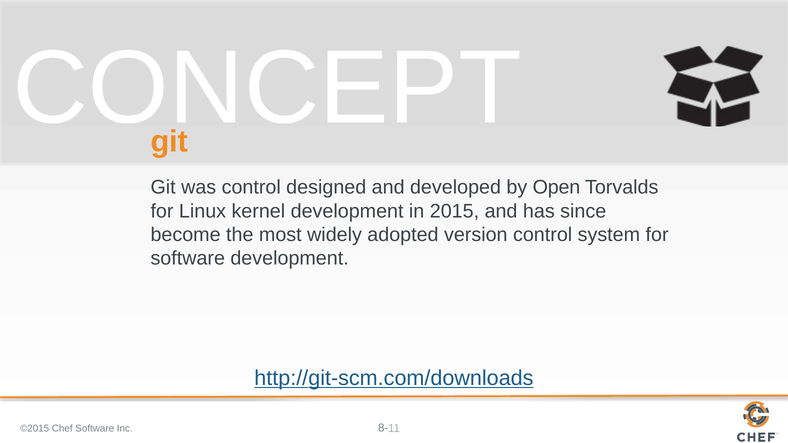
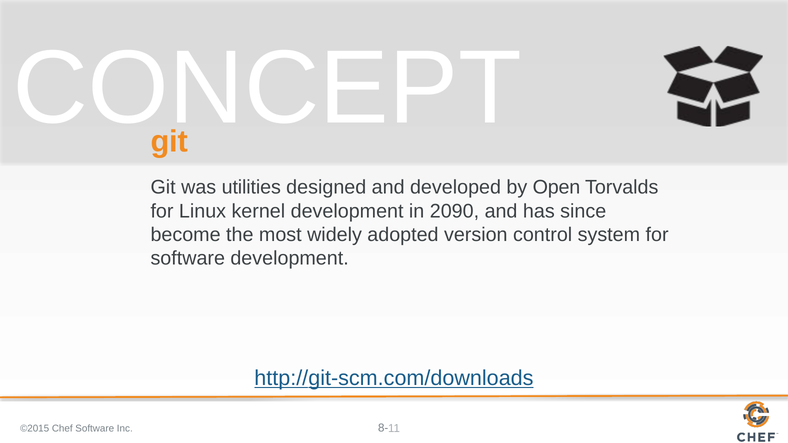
was control: control -> utilities (251, 188)
2015: 2015 -> 2090 (454, 211)
